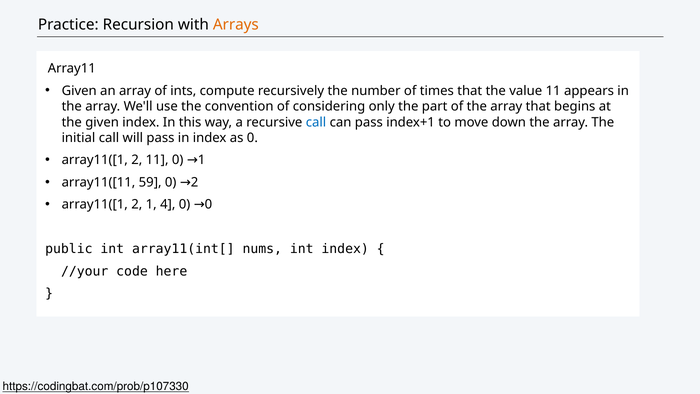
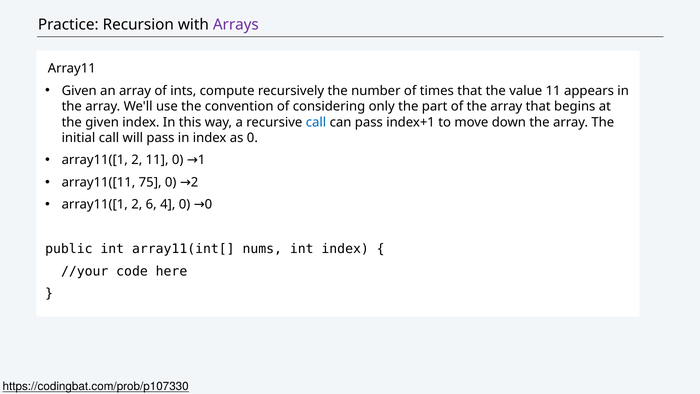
Arrays colour: orange -> purple (236, 25)
59: 59 -> 75 (150, 182)
2 1: 1 -> 6 (151, 205)
